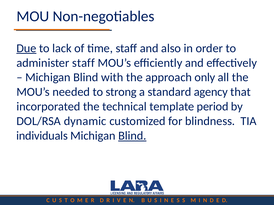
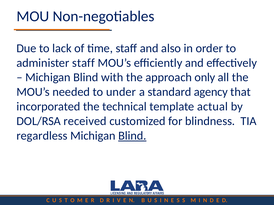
Due underline: present -> none (26, 48)
strong: strong -> under (121, 92)
period: period -> actual (212, 107)
dynamic: dynamic -> received (85, 121)
individuals: individuals -> regardless (42, 136)
